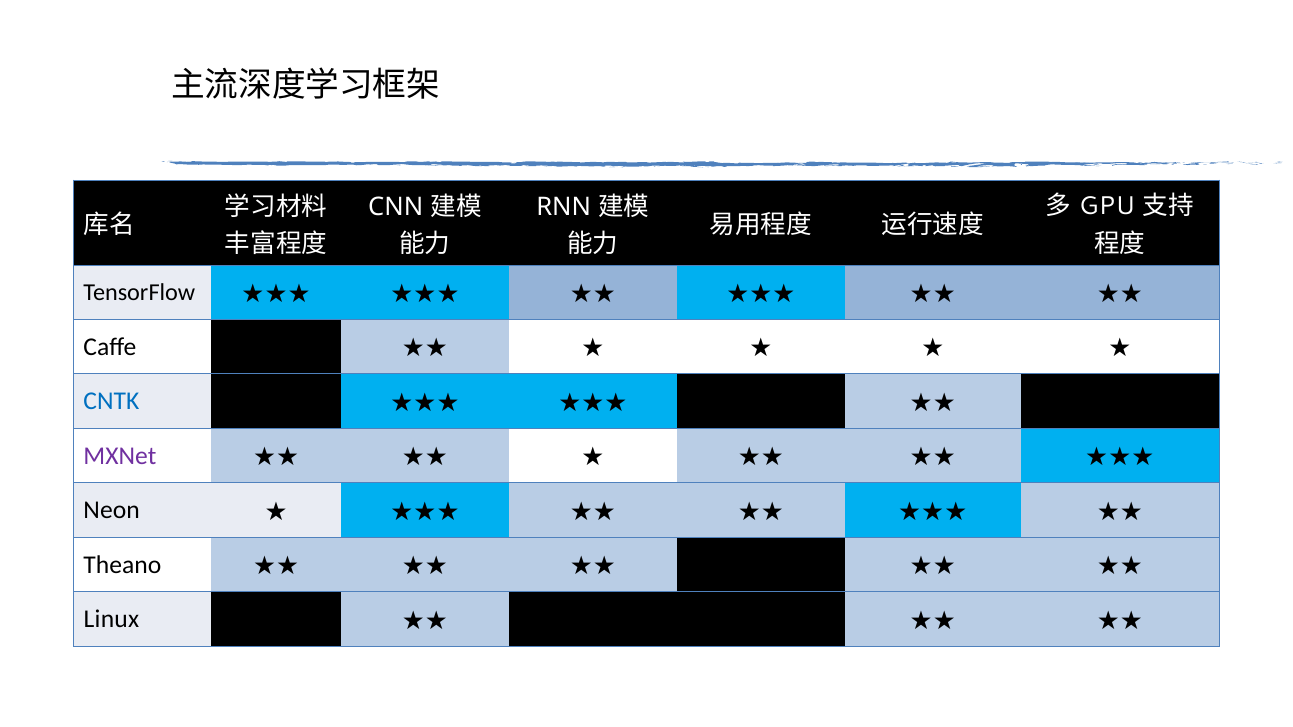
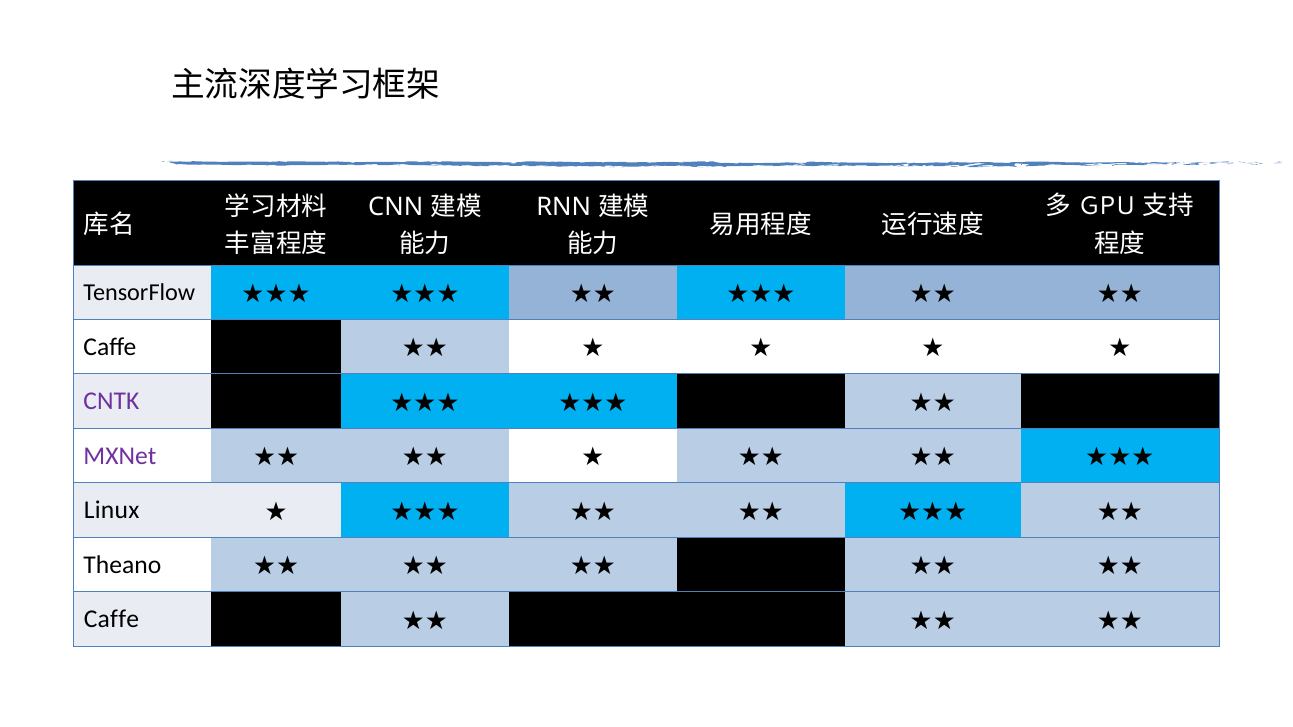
CNTK colour: blue -> purple (111, 402)
Neon: Neon -> Linux (112, 511)
Linux: Linux -> Caffe (111, 620)
